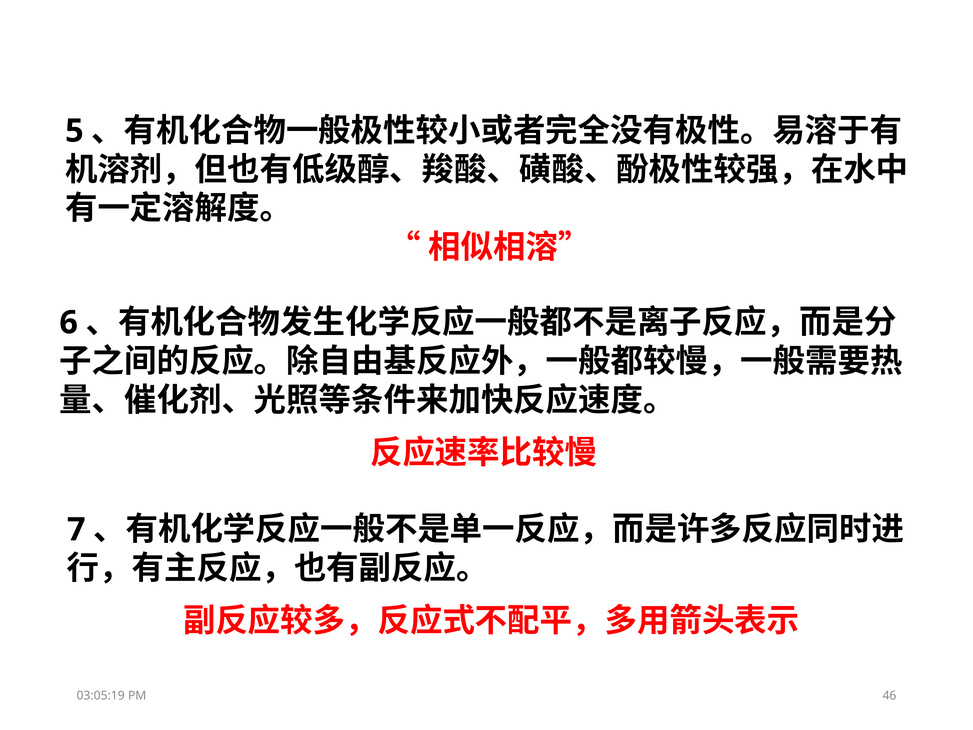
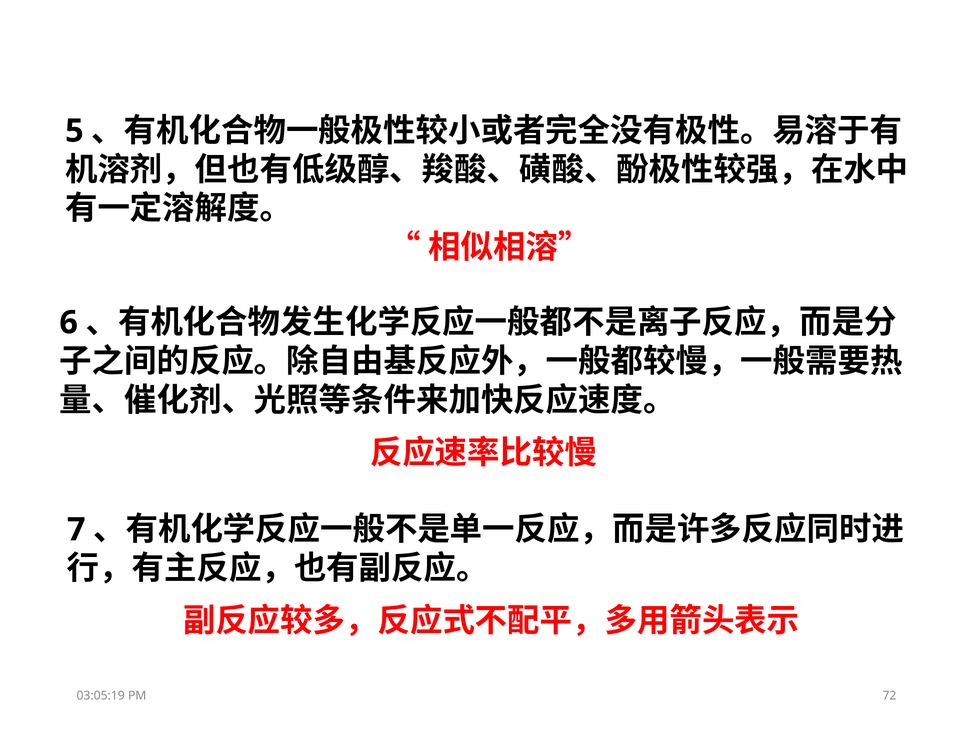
46: 46 -> 72 (890, 696)
